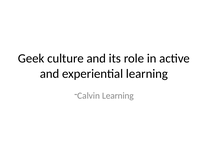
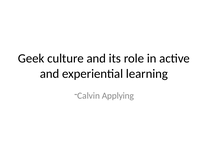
Calvin Learning: Learning -> Applying (118, 96)
